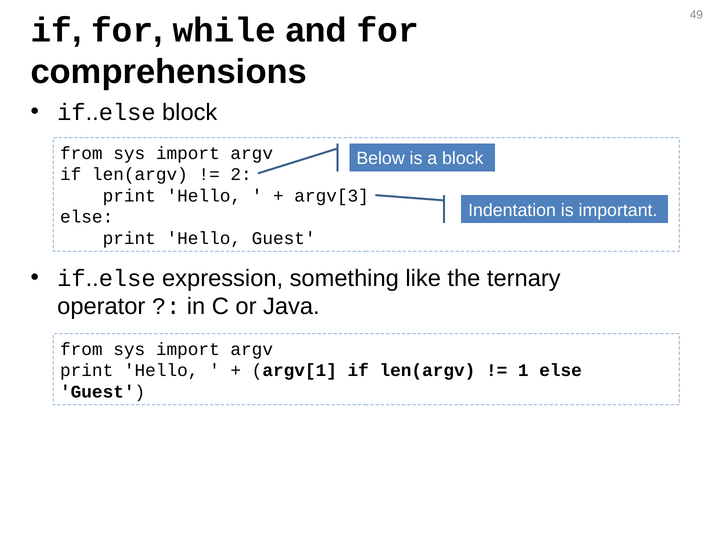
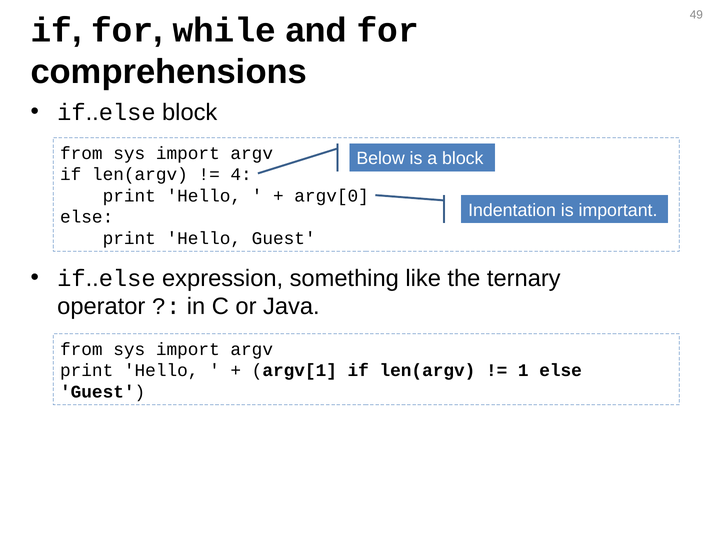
2: 2 -> 4 (241, 174)
argv[3: argv[3 -> argv[0 (332, 196)
